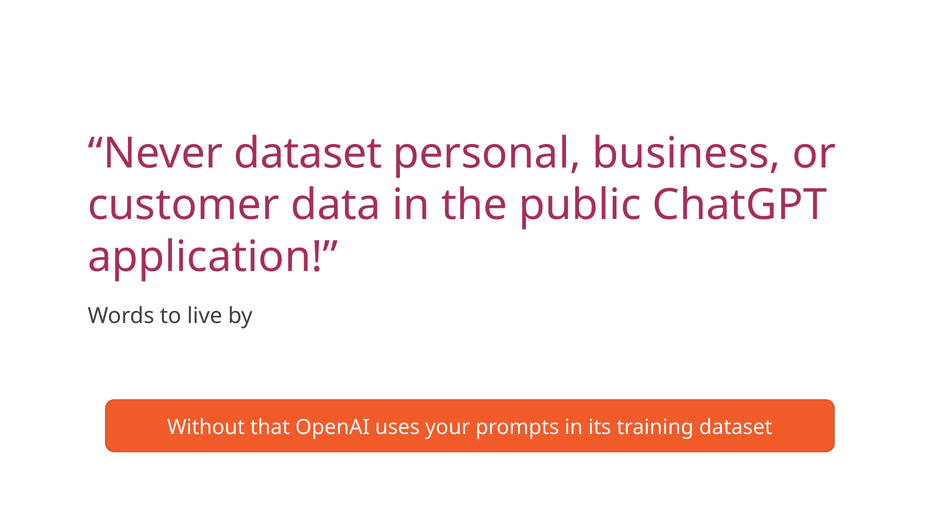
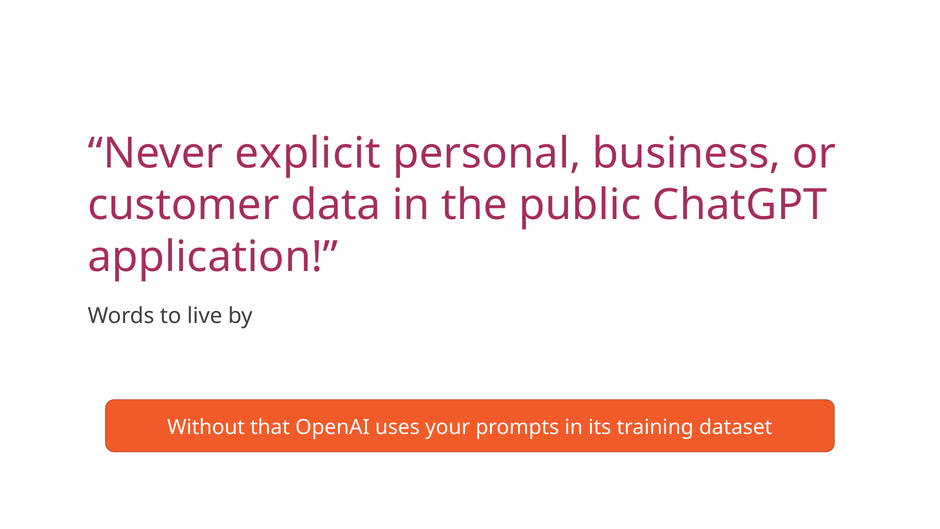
Never dataset: dataset -> explicit (308, 153)
